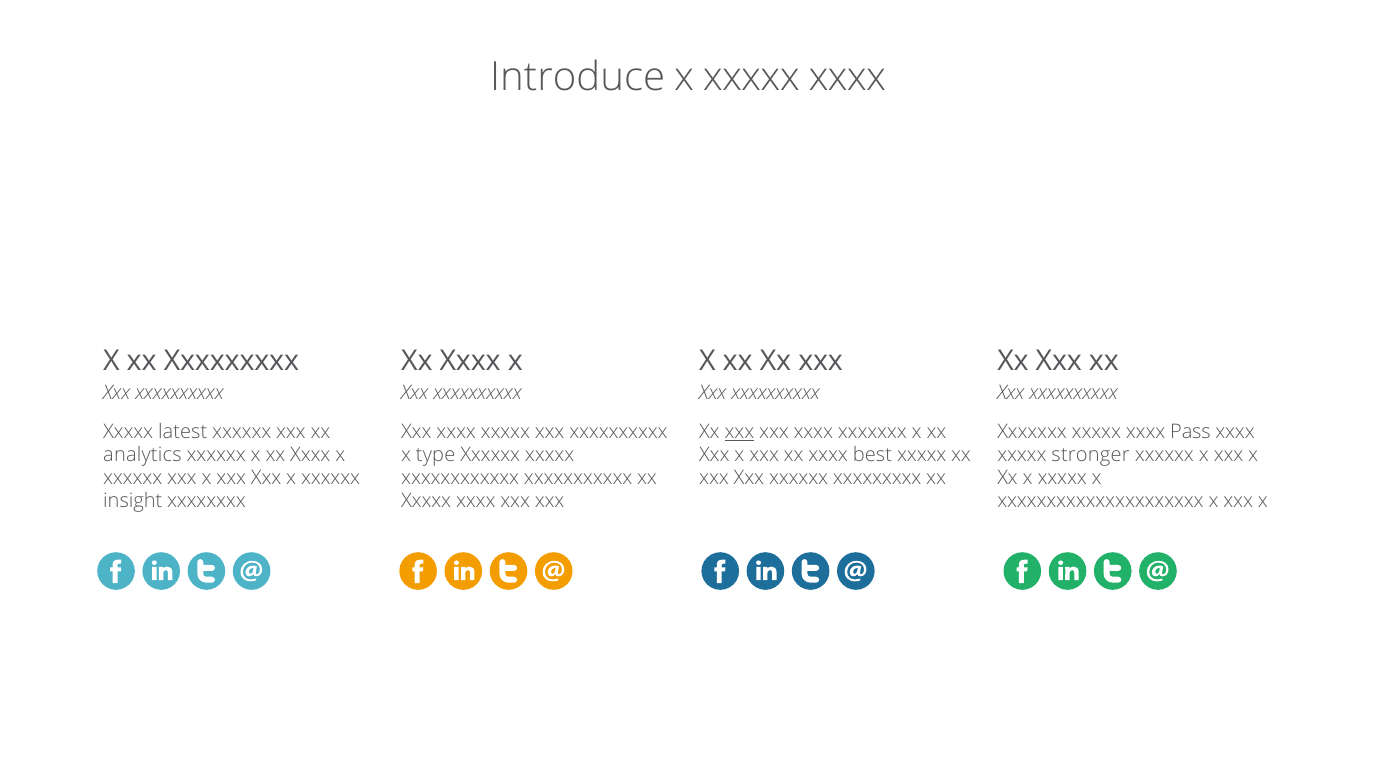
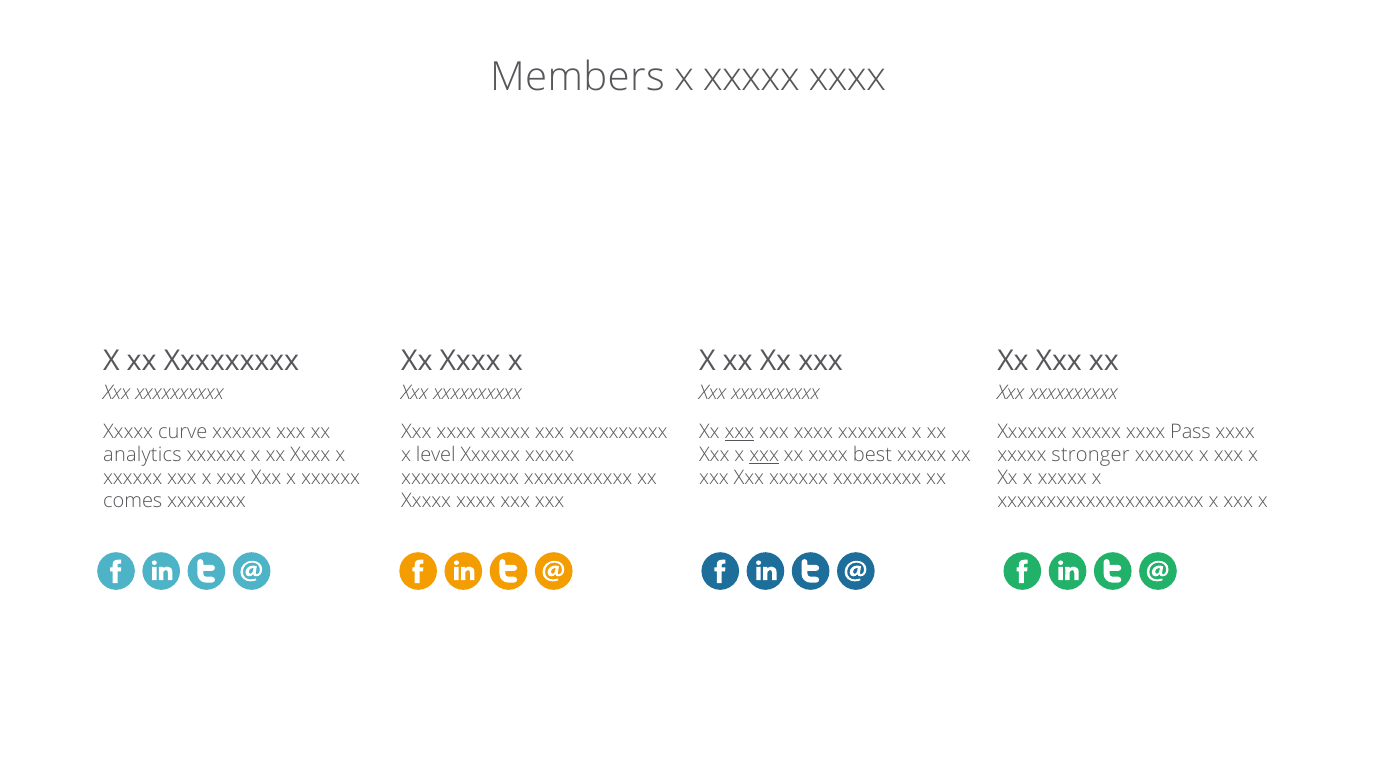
Introduce: Introduce -> Members (577, 77)
latest: latest -> curve (183, 432)
type: type -> level (436, 455)
xxx underline: none -> present (764, 455)
insight: insight -> comes (133, 500)
